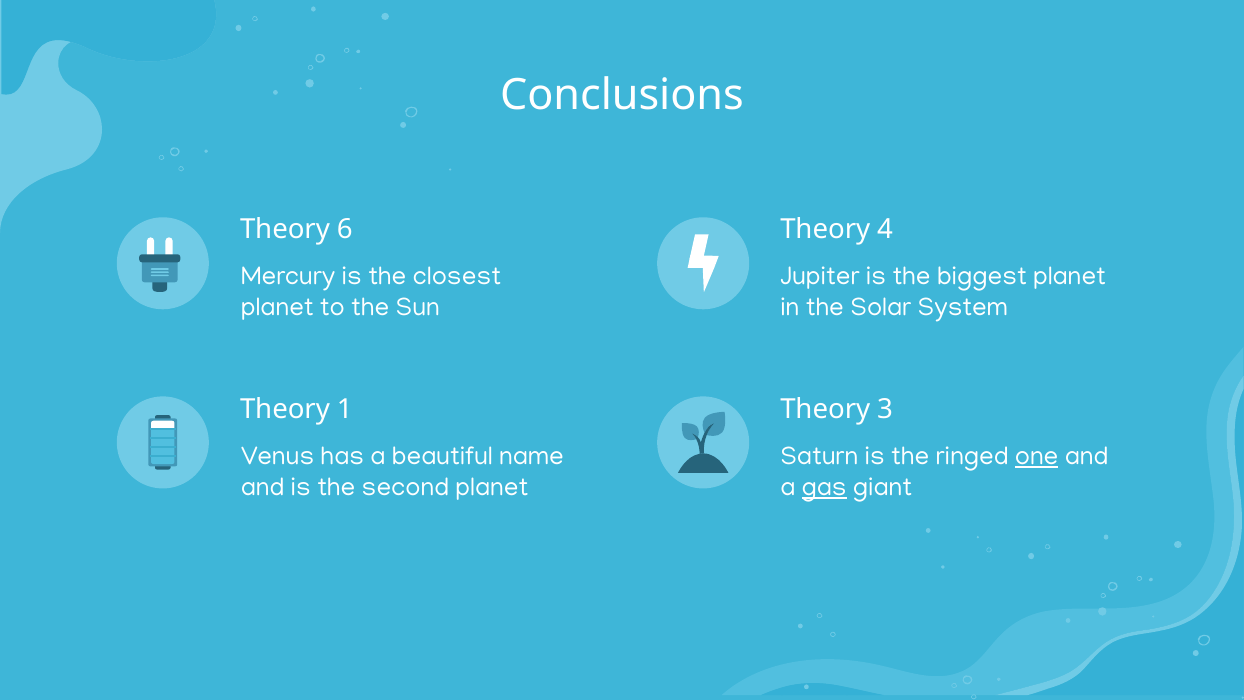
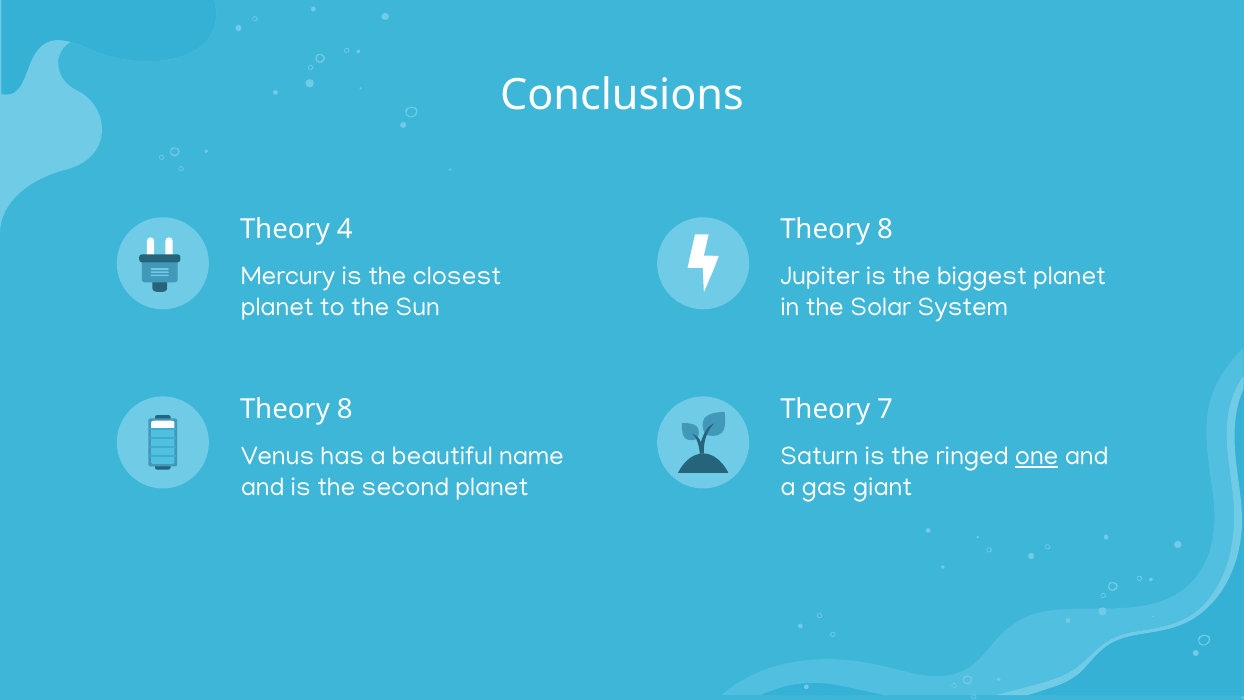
6: 6 -> 4 (345, 230)
4: 4 -> 8 (885, 230)
1: 1 -> 8 (345, 409)
3: 3 -> 7 (885, 409)
gas underline: present -> none (824, 487)
